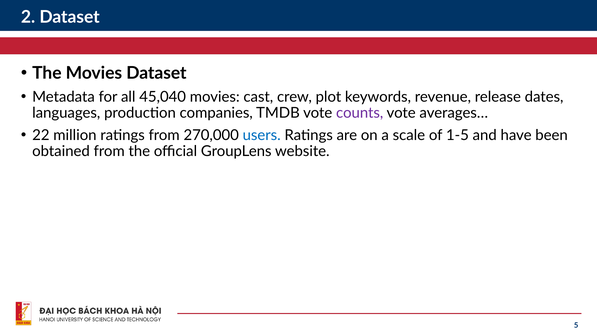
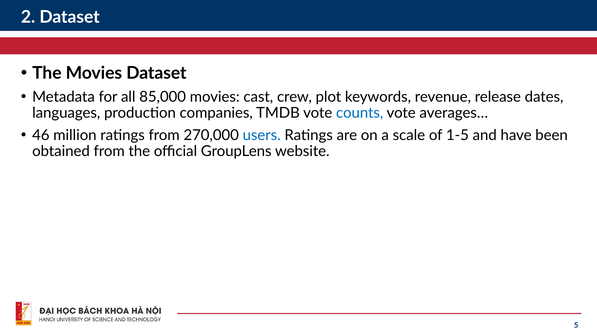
45,040: 45,040 -> 85,000 (163, 97)
counts colour: purple -> blue (360, 113)
22: 22 -> 46 (41, 135)
